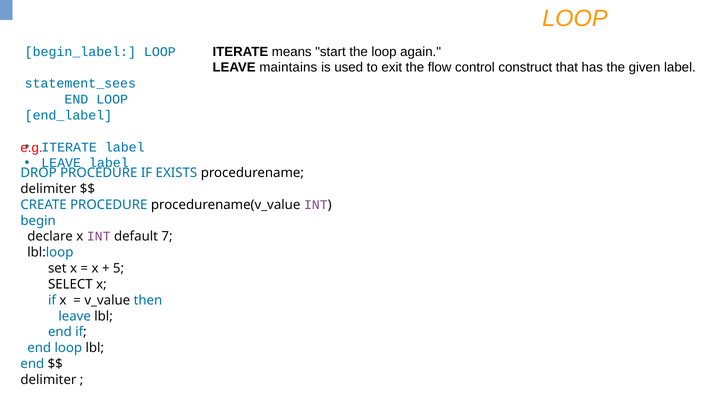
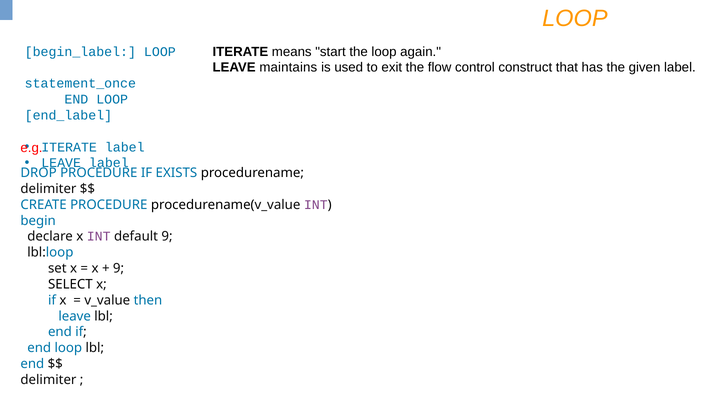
statement_sees: statement_sees -> statement_once (80, 83)
default 7: 7 -> 9 (167, 236)
5: 5 -> 9 (119, 268)
